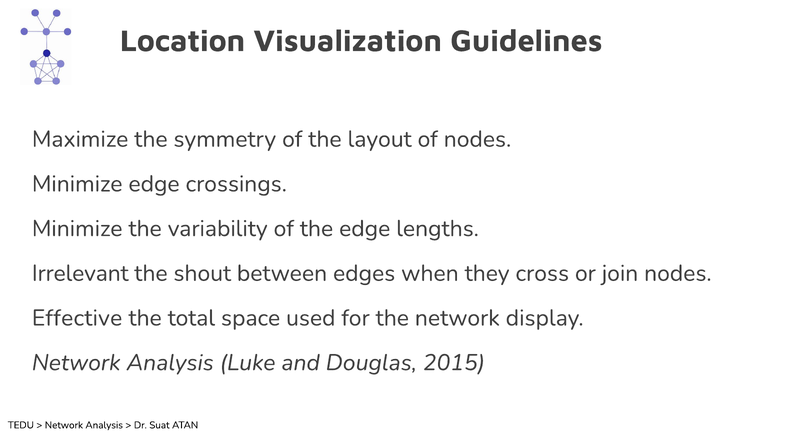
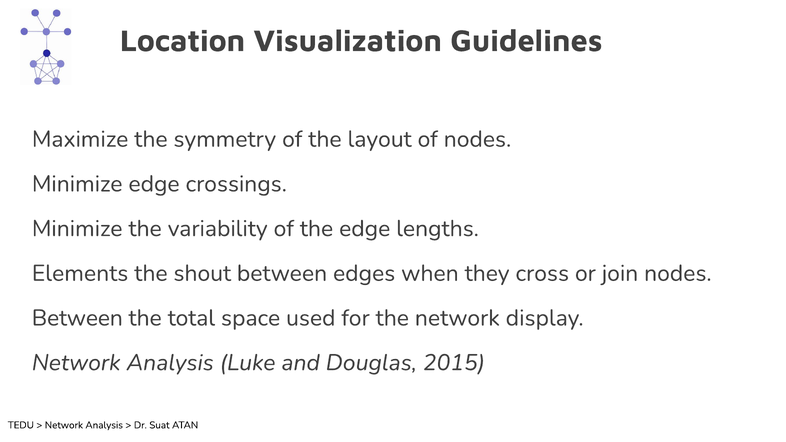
Irrelevant: Irrelevant -> Elements (80, 273)
Effective: Effective -> Between (77, 318)
